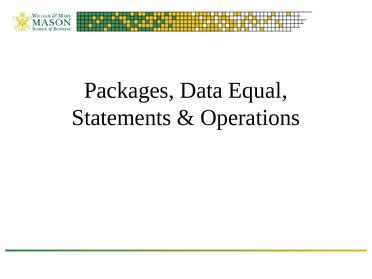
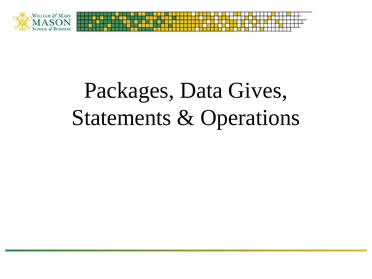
Equal: Equal -> Gives (258, 90)
